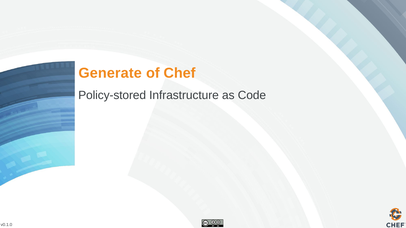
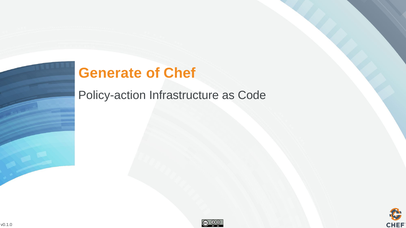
Policy-stored: Policy-stored -> Policy-action (112, 96)
